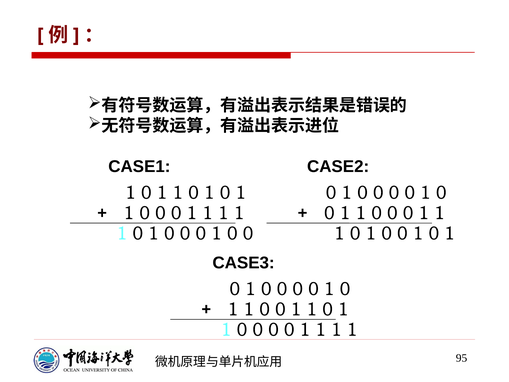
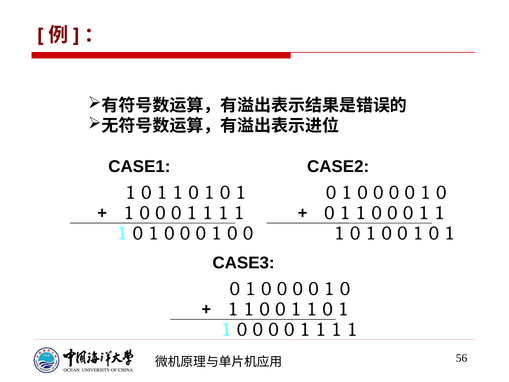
95: 95 -> 56 (462, 358)
